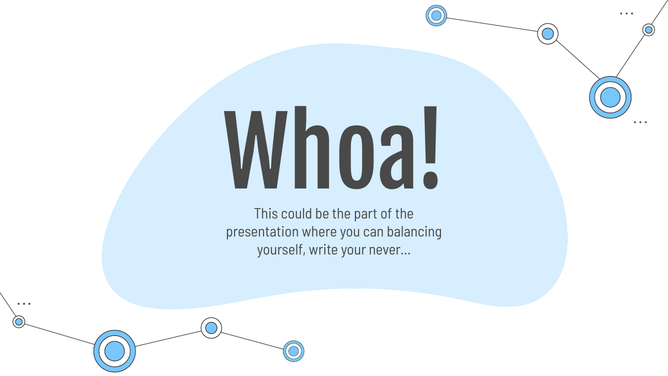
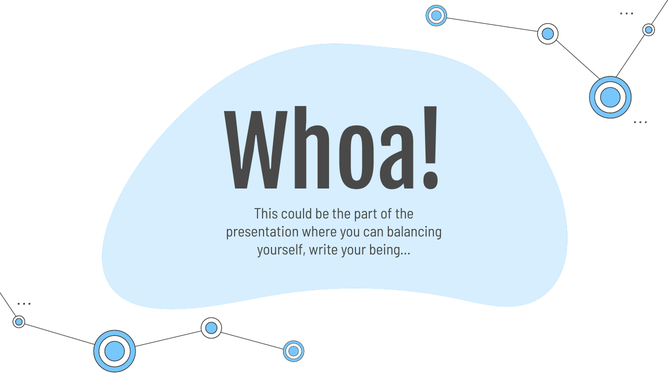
never…: never… -> being… (390, 249)
